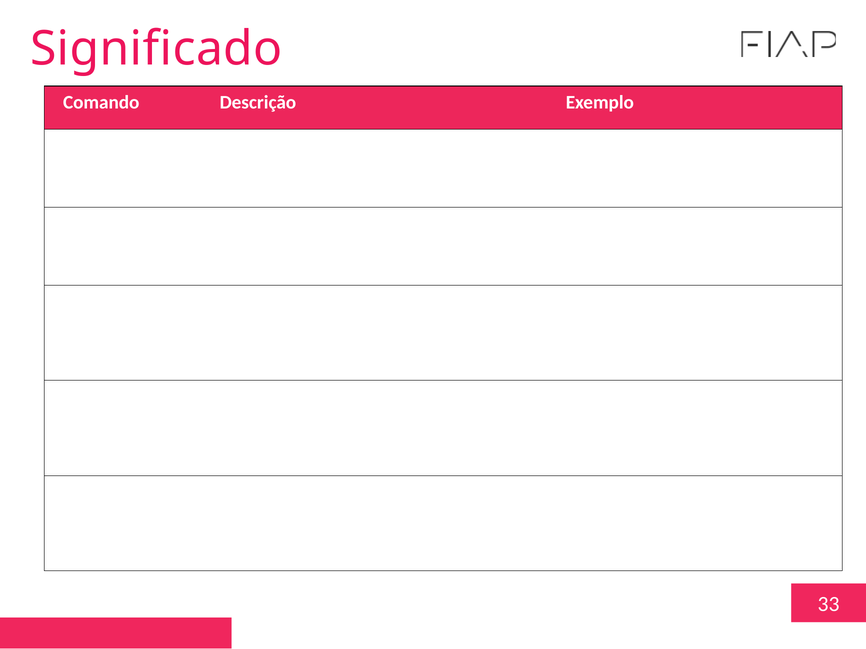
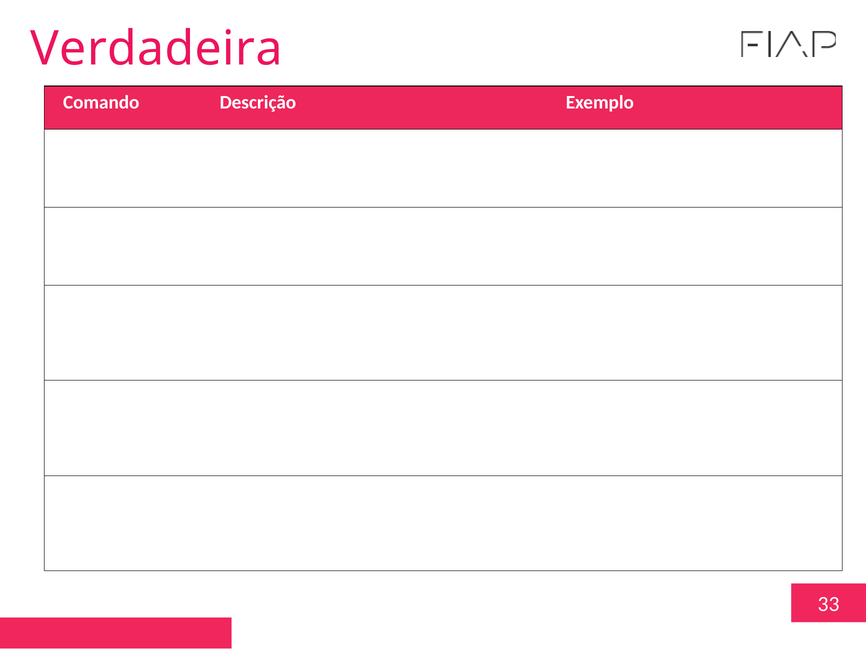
Significado: Significado -> Verdadeira (156, 49)
